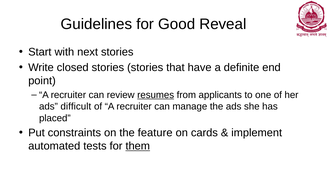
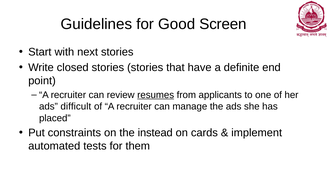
Reveal: Reveal -> Screen (223, 24)
feature: feature -> instead (155, 133)
them underline: present -> none (138, 146)
